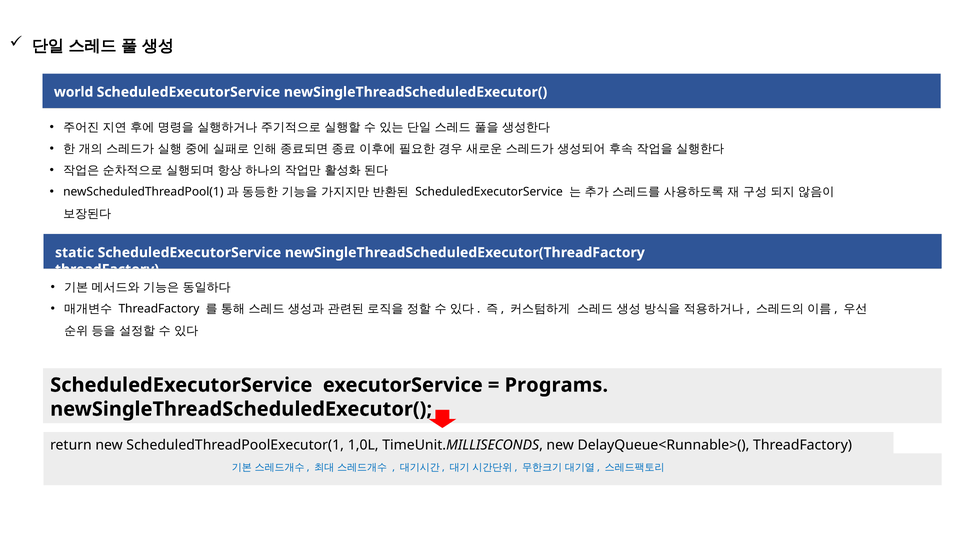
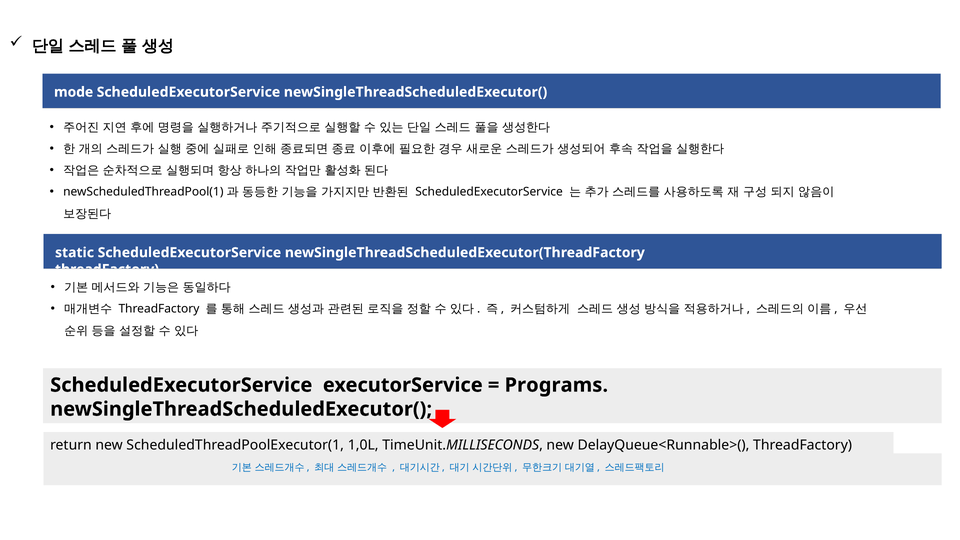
world: world -> mode (74, 92)
